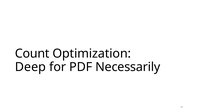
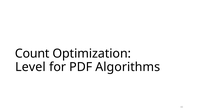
Deep: Deep -> Level (30, 67)
Necessarily: Necessarily -> Algorithms (128, 67)
